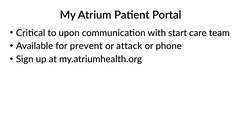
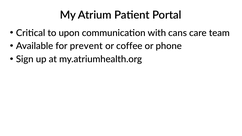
start: start -> cans (178, 33)
attack: attack -> coffee (129, 46)
